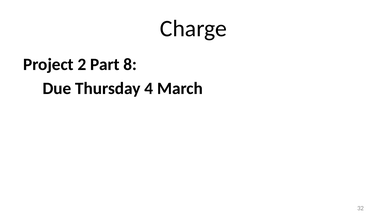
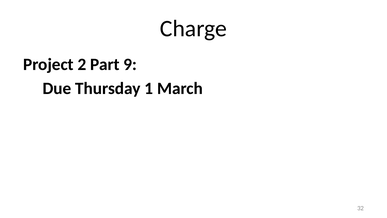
8: 8 -> 9 (130, 64)
4: 4 -> 1 (149, 88)
